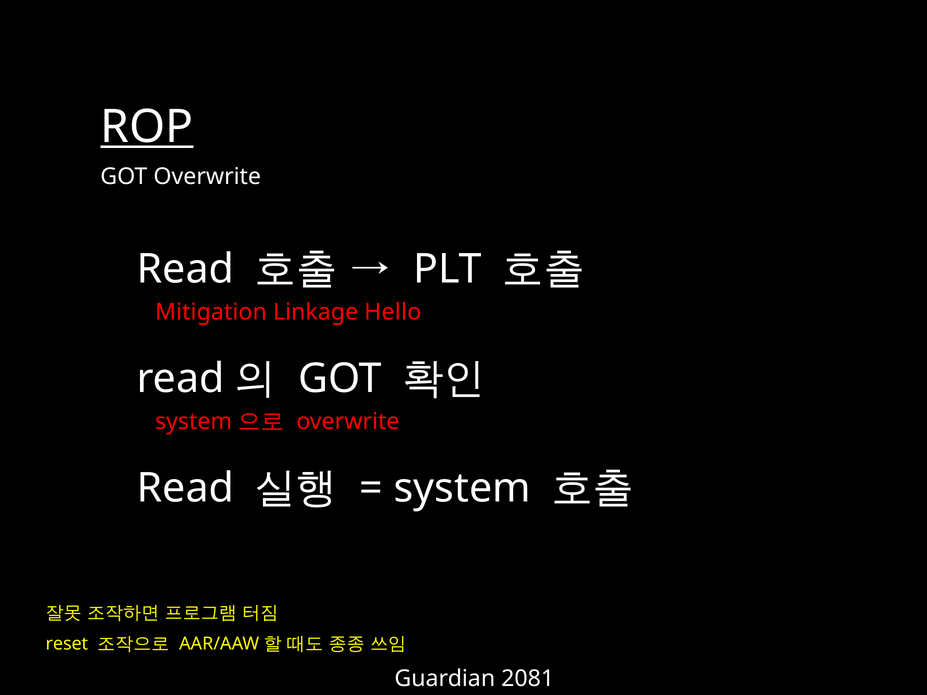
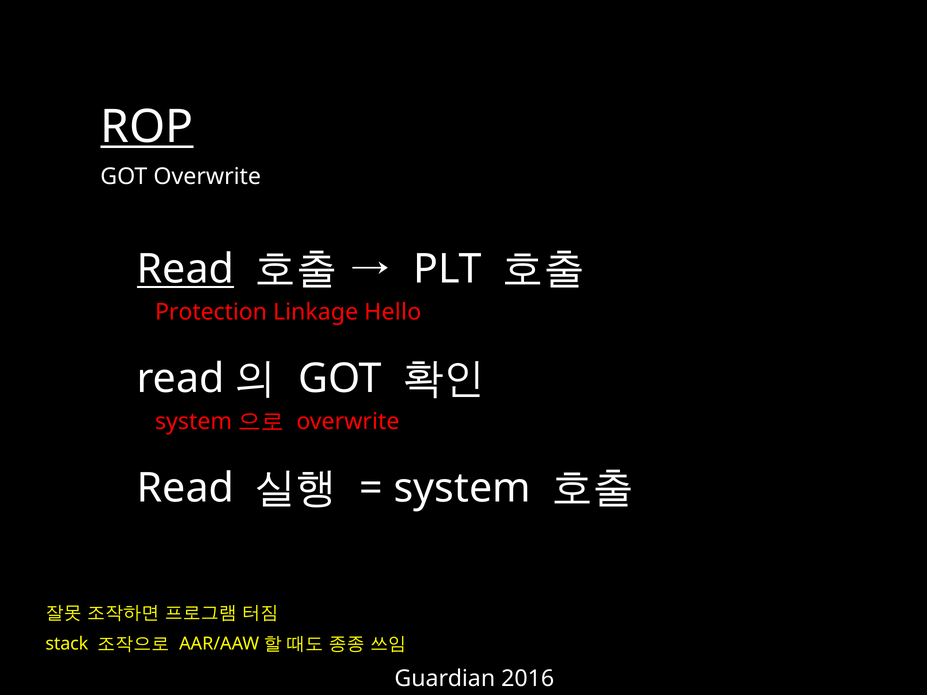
Read underline: none -> present (185, 269)
Mitigation: Mitigation -> Protection (211, 312)
reset: reset -> stack (67, 644)
2081: 2081 -> 2016 (528, 679)
